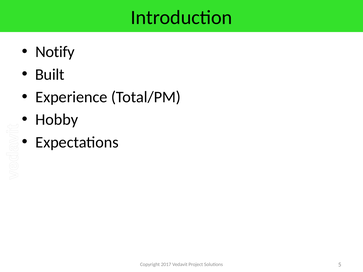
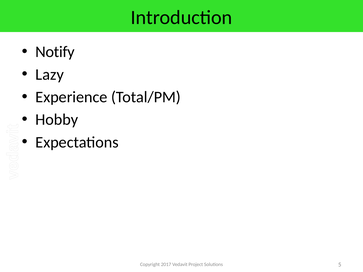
Built: Built -> Lazy (50, 75)
